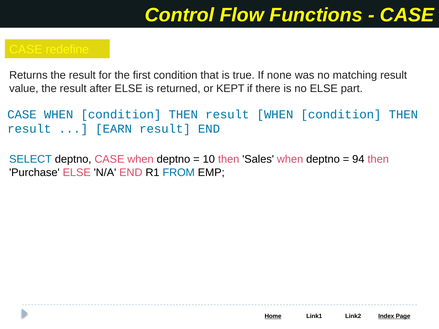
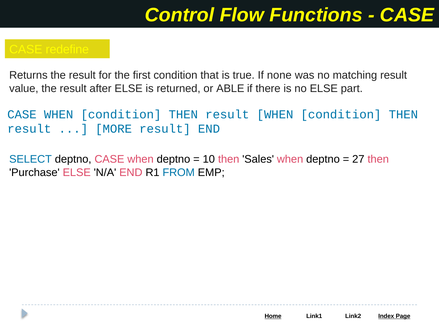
KEPT: KEPT -> ABLE (230, 89)
EARN: EARN -> MORE (114, 129)
94: 94 -> 27 (358, 159)
